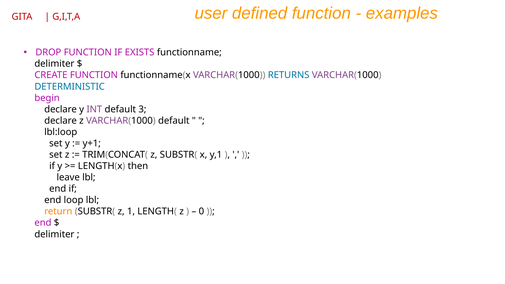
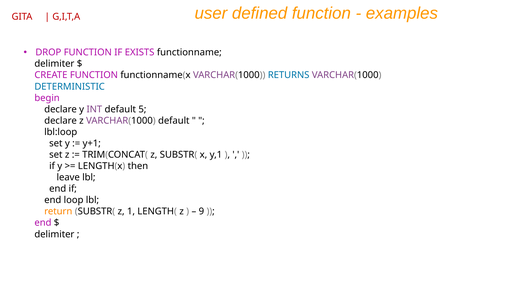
3: 3 -> 5 (142, 109)
0: 0 -> 9 (201, 212)
